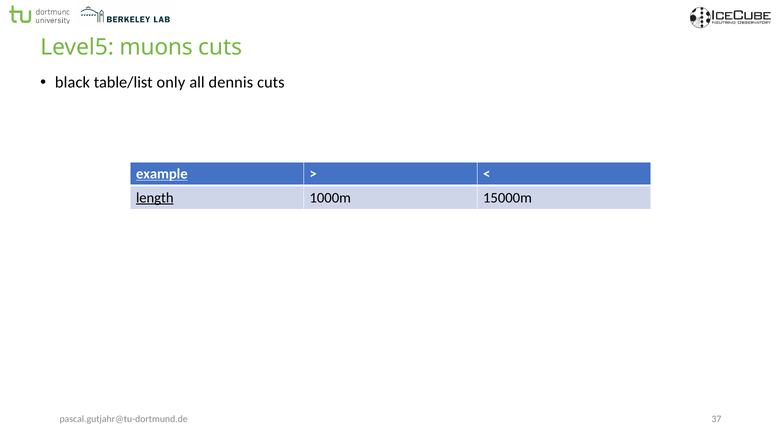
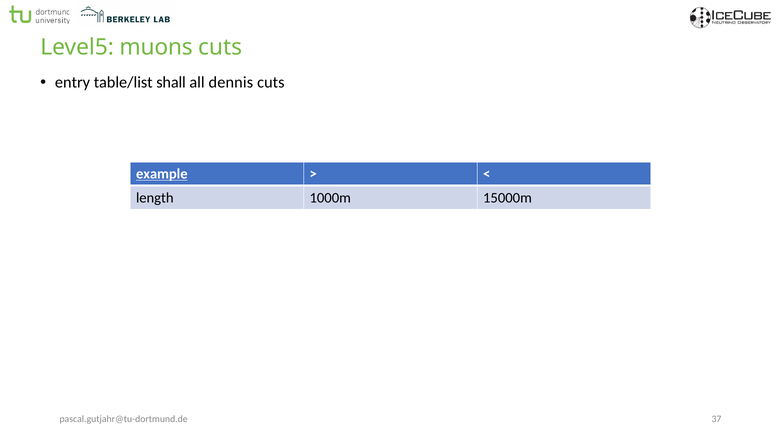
black: black -> entry (73, 83)
only: only -> shall (171, 83)
length underline: present -> none (155, 198)
